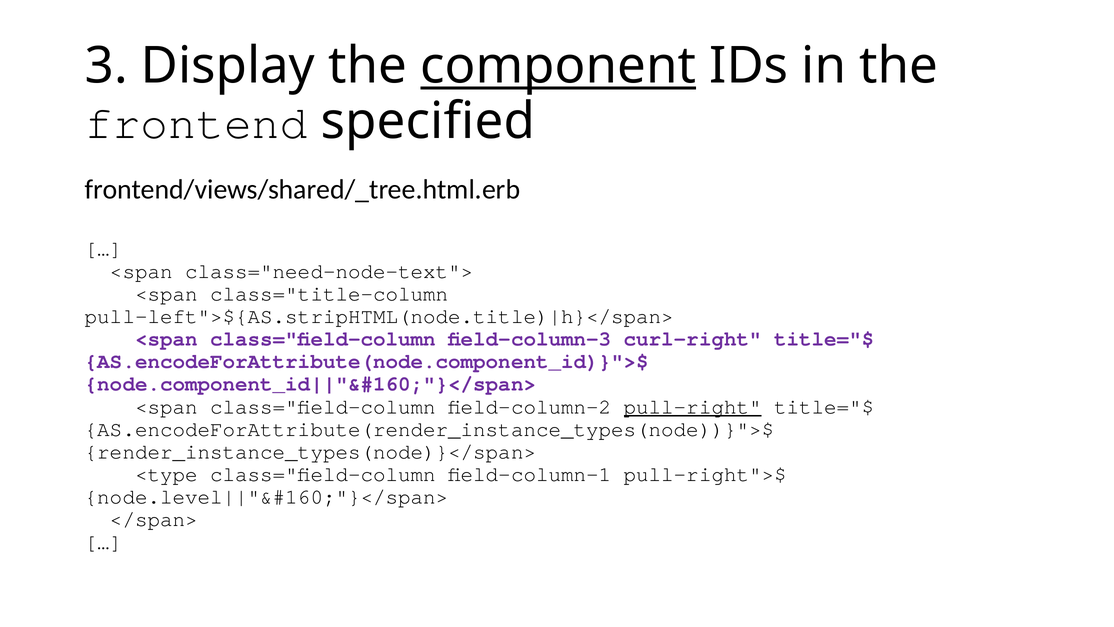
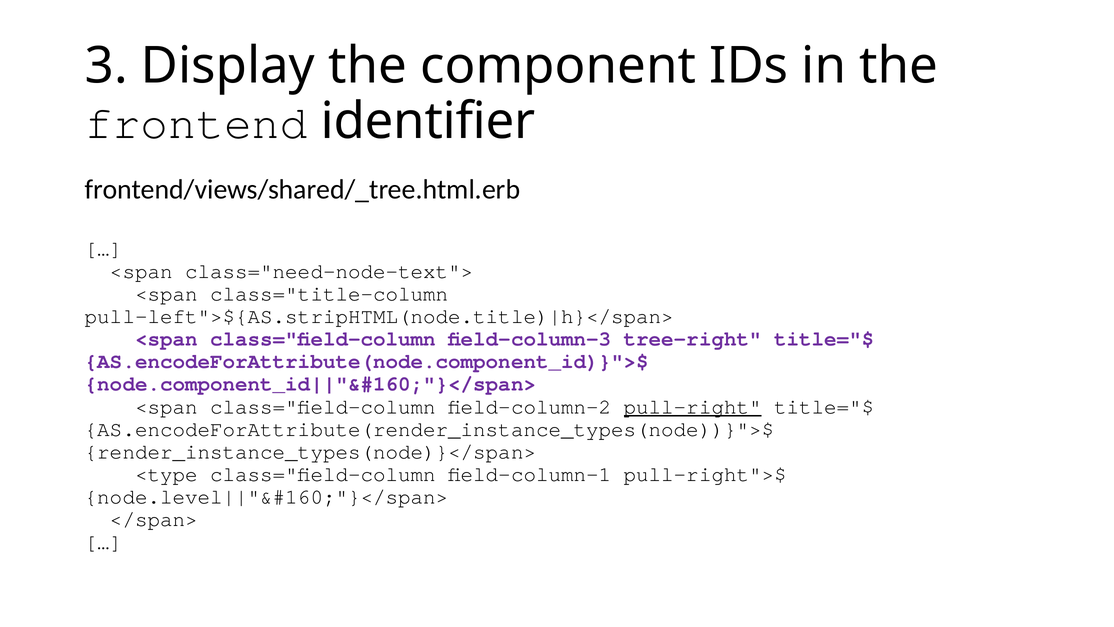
component underline: present -> none (558, 66)
specified: specified -> identifier (428, 121)
curl-right: curl-right -> tree-right (693, 339)
